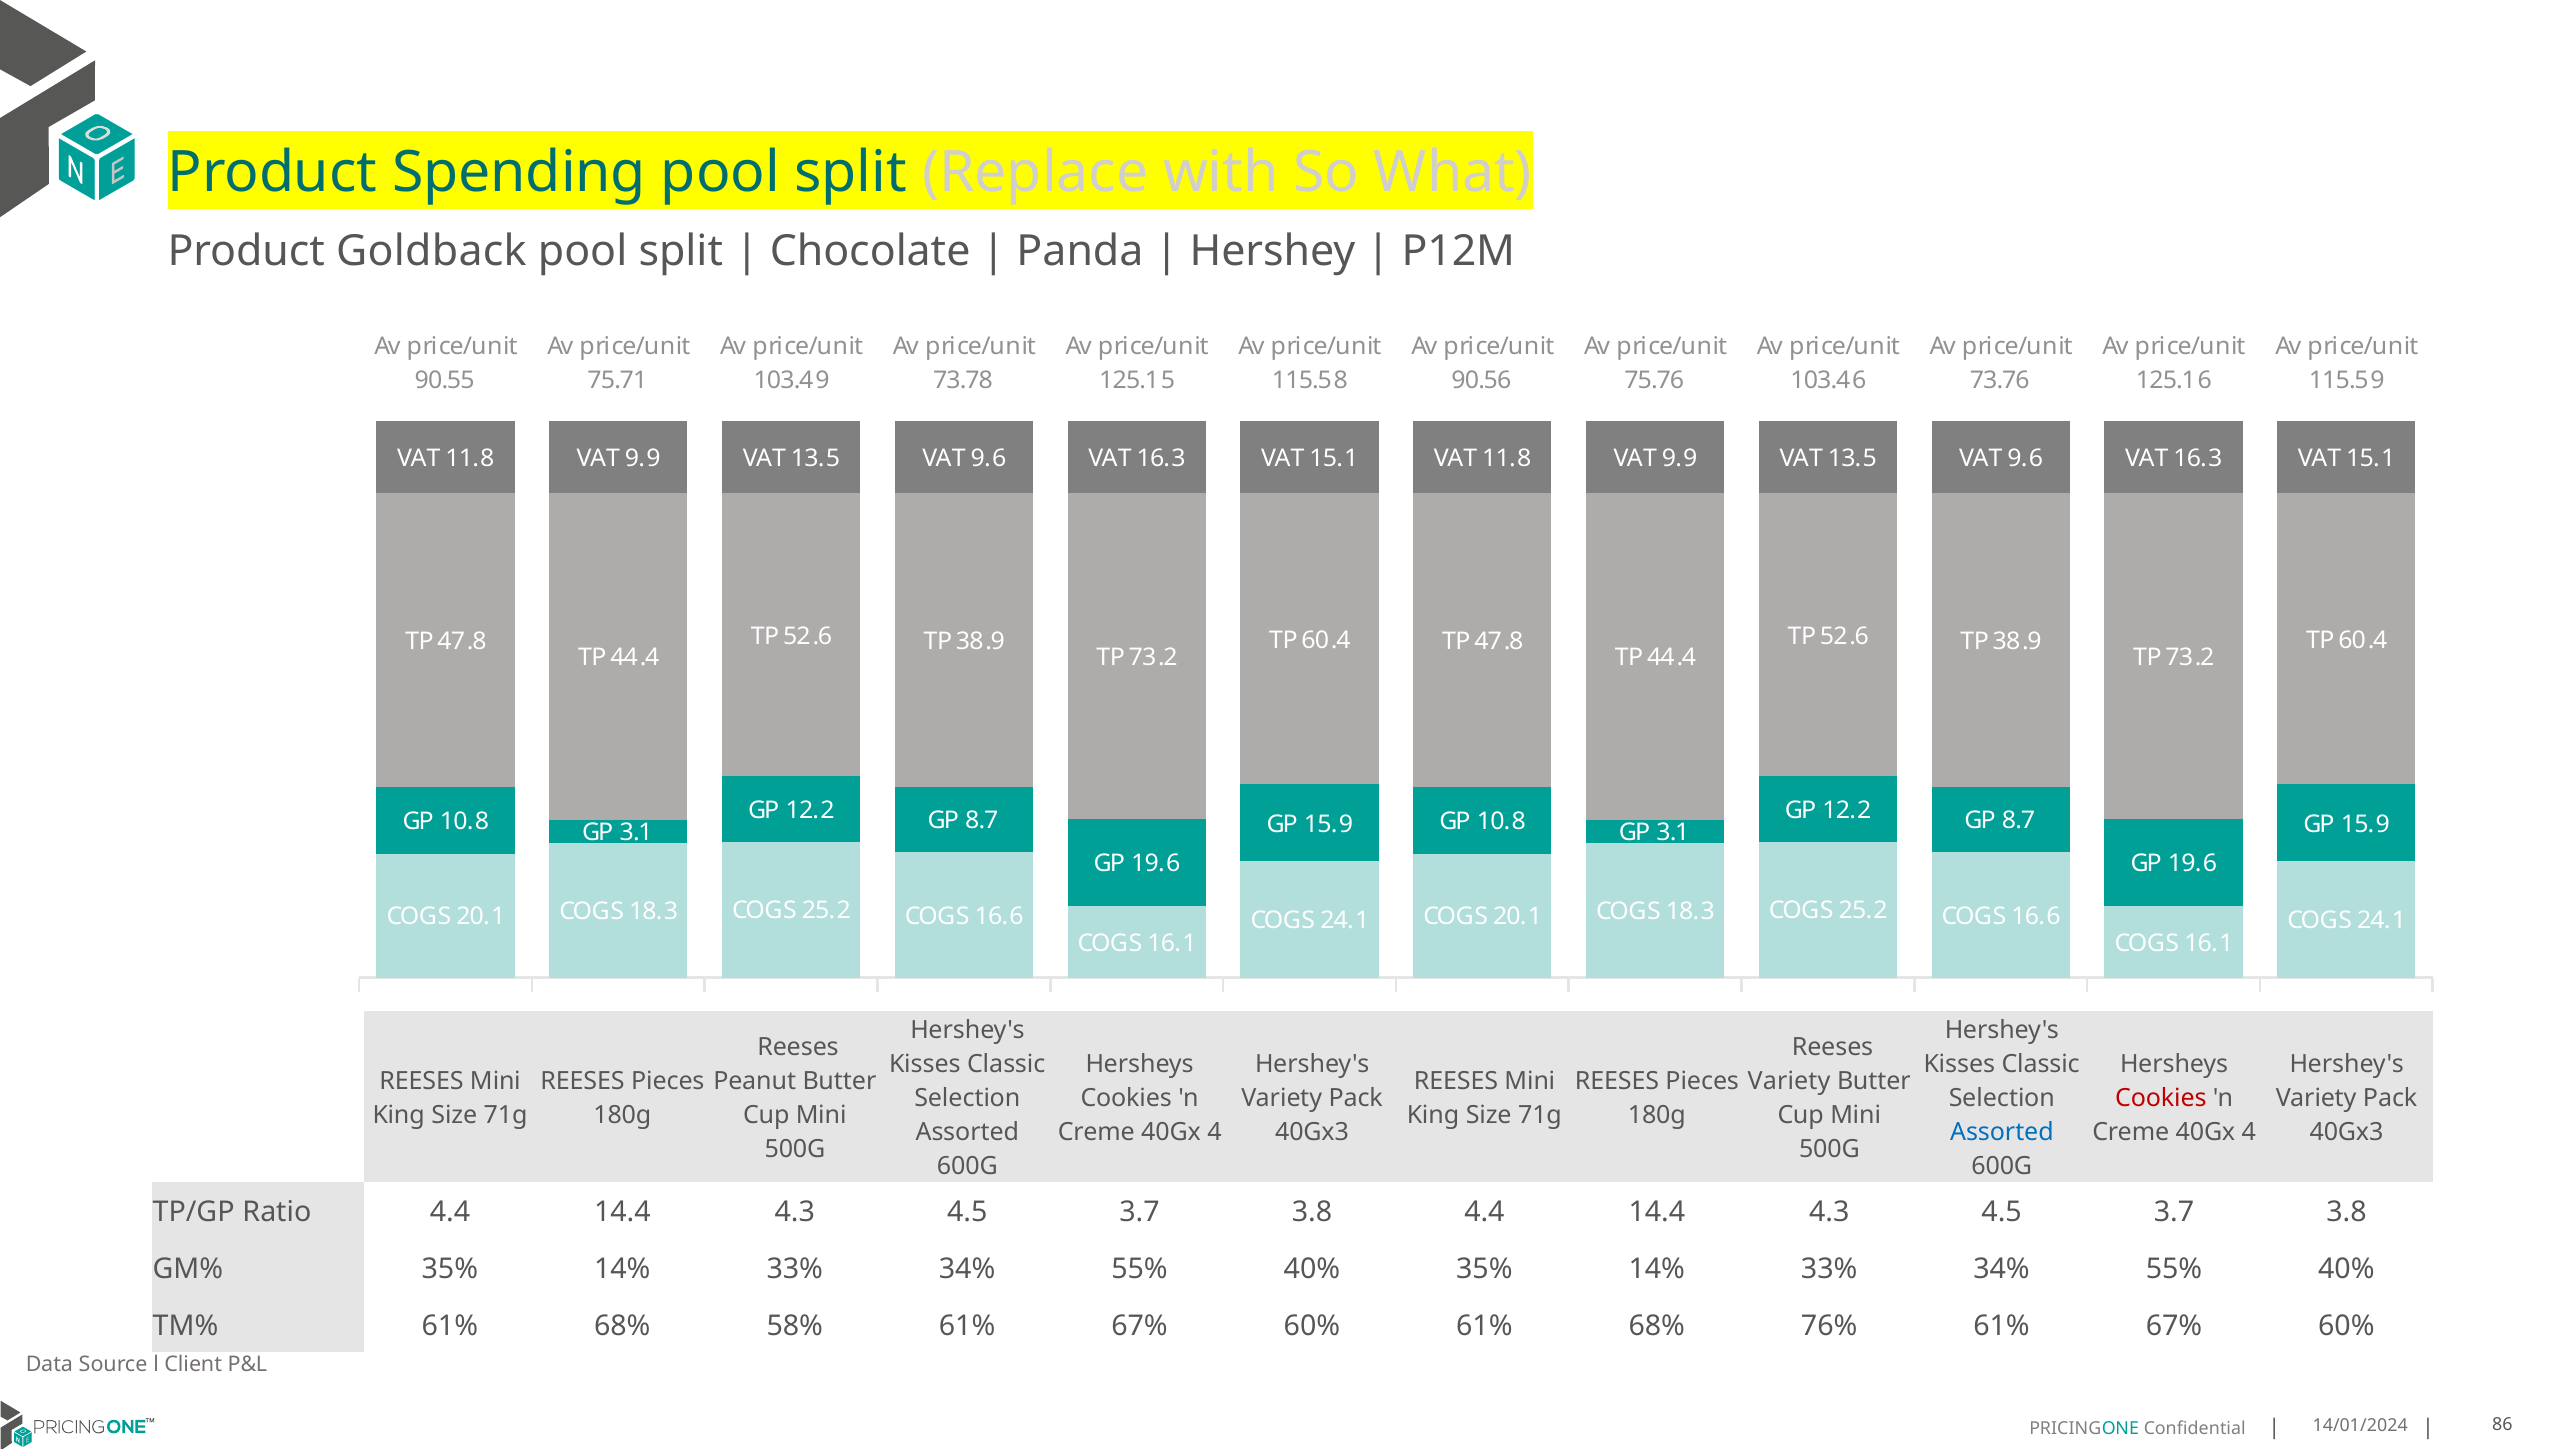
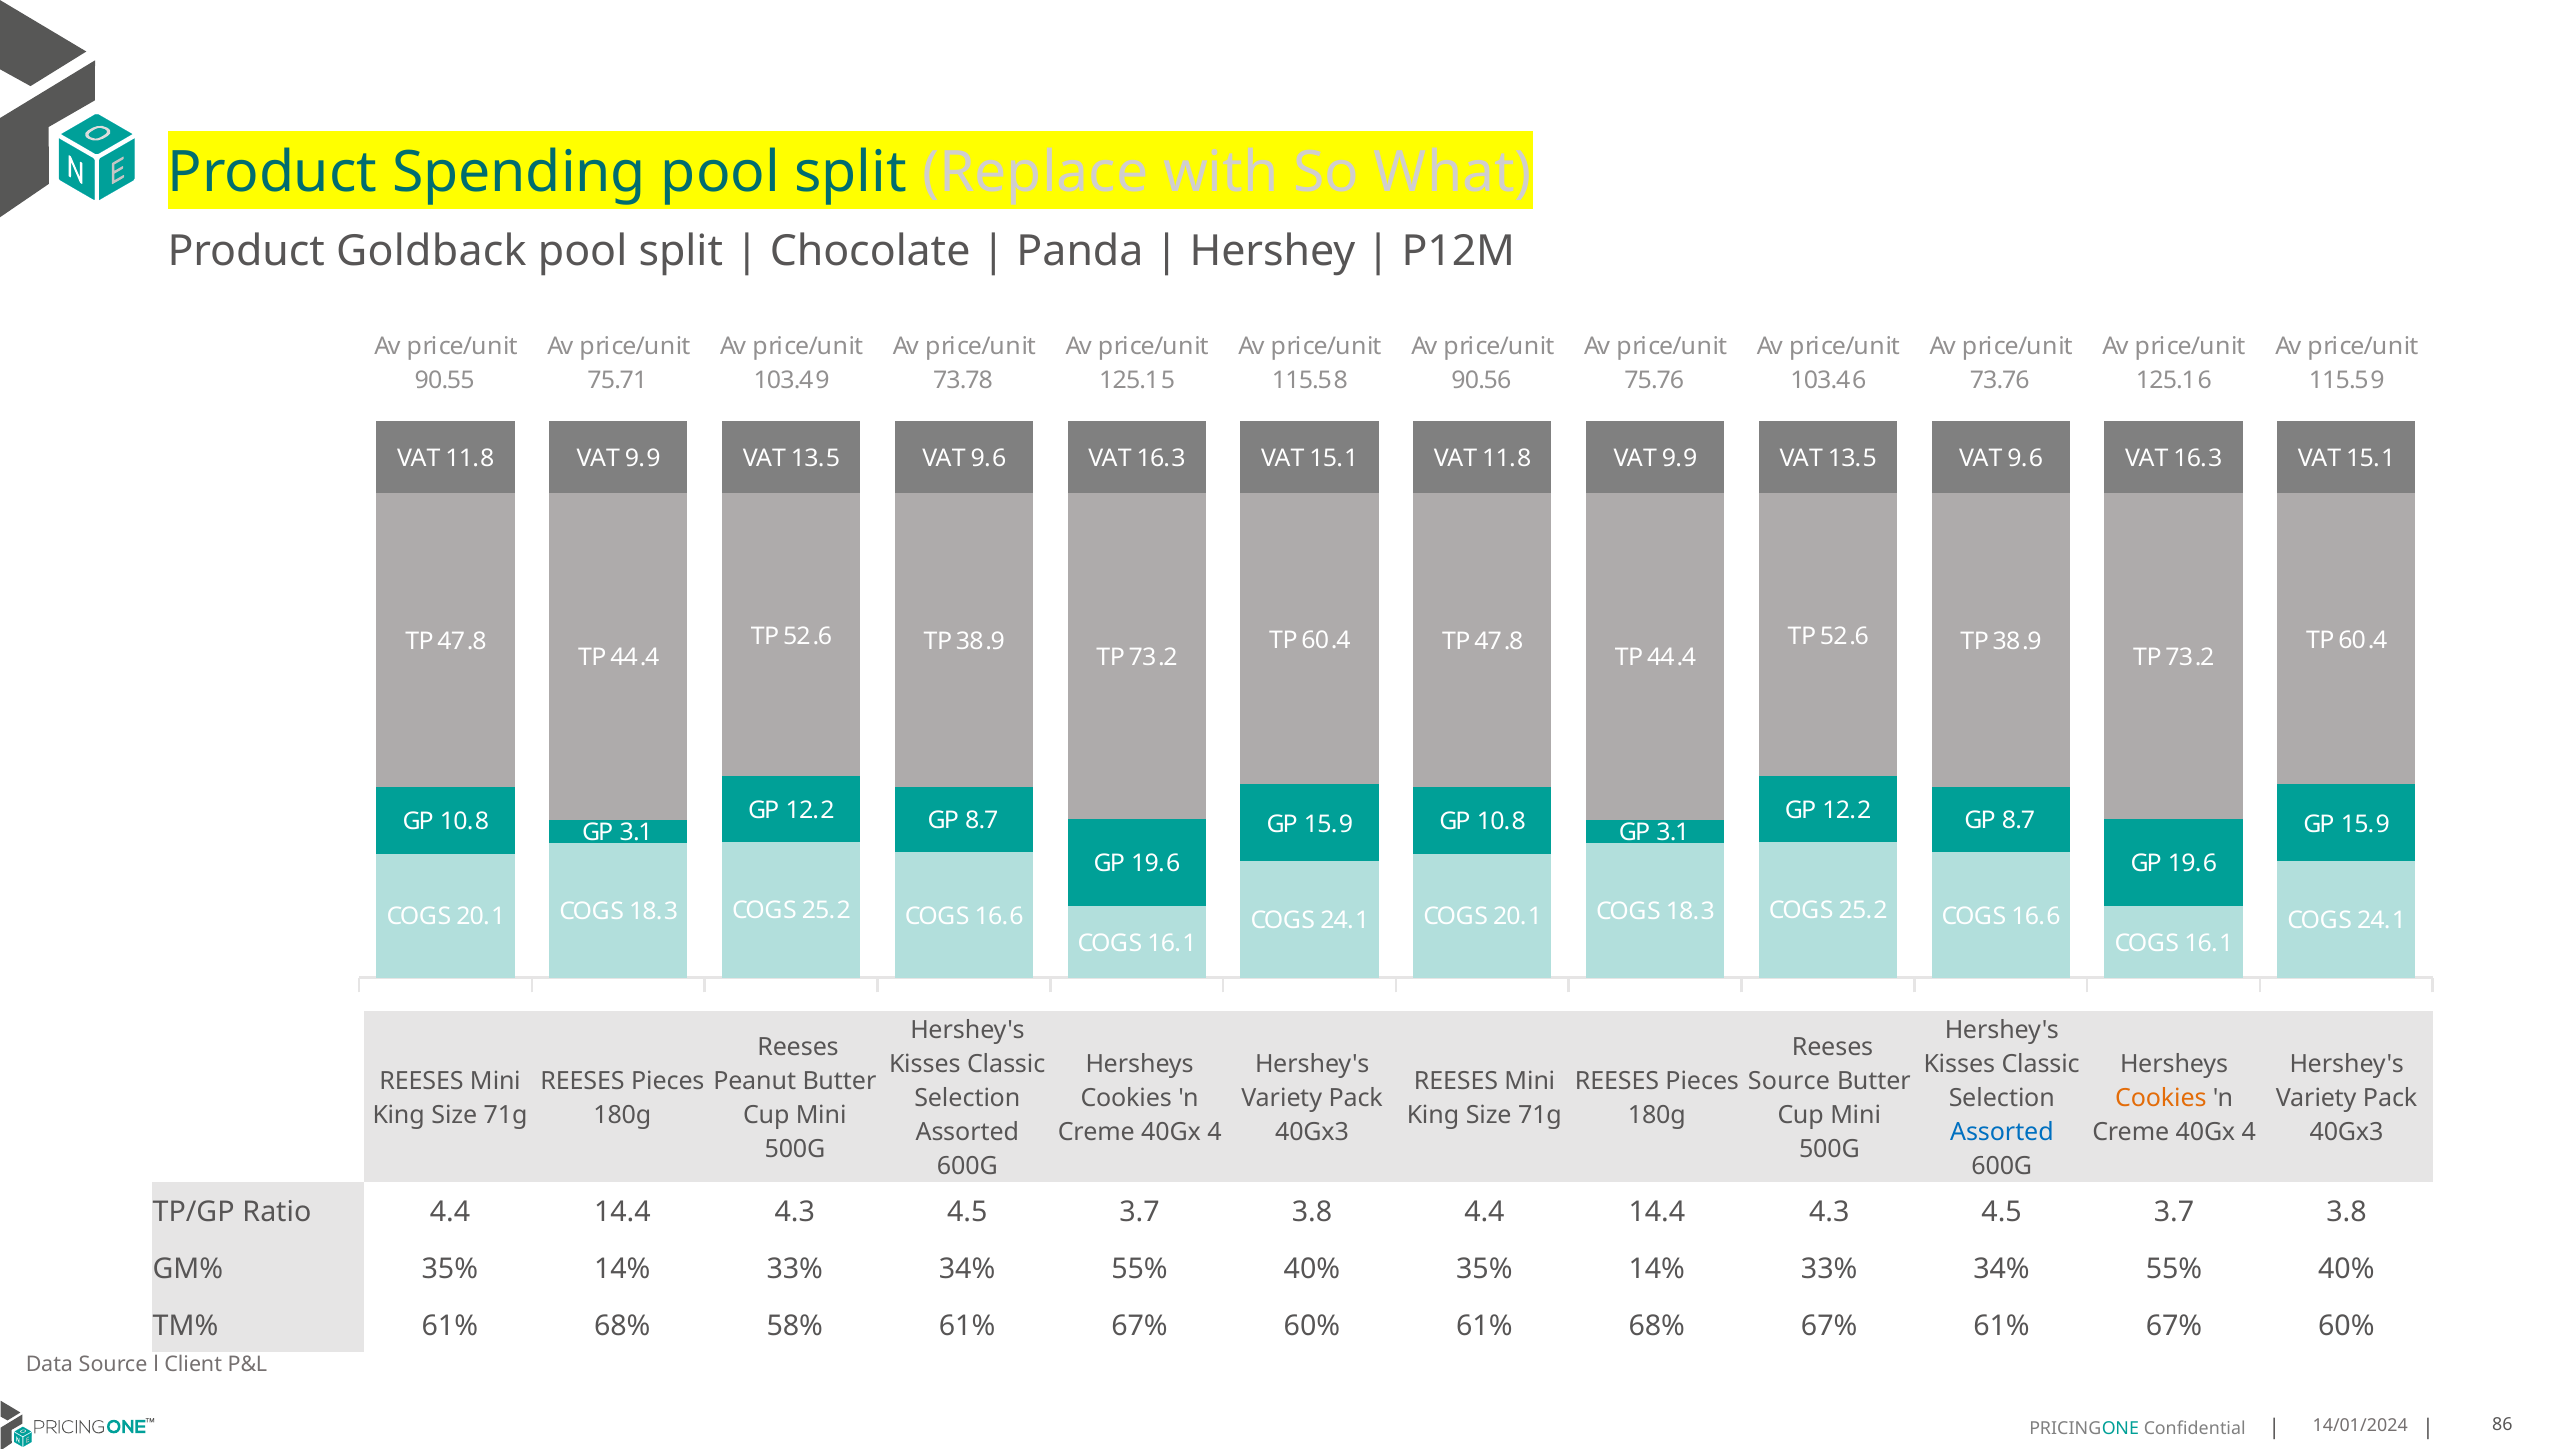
Variety: Variety -> Source (1789, 1081)
Cookies colour: red -> orange (2161, 1098)
68% 76%: 76% -> 67% (1829, 1326)
